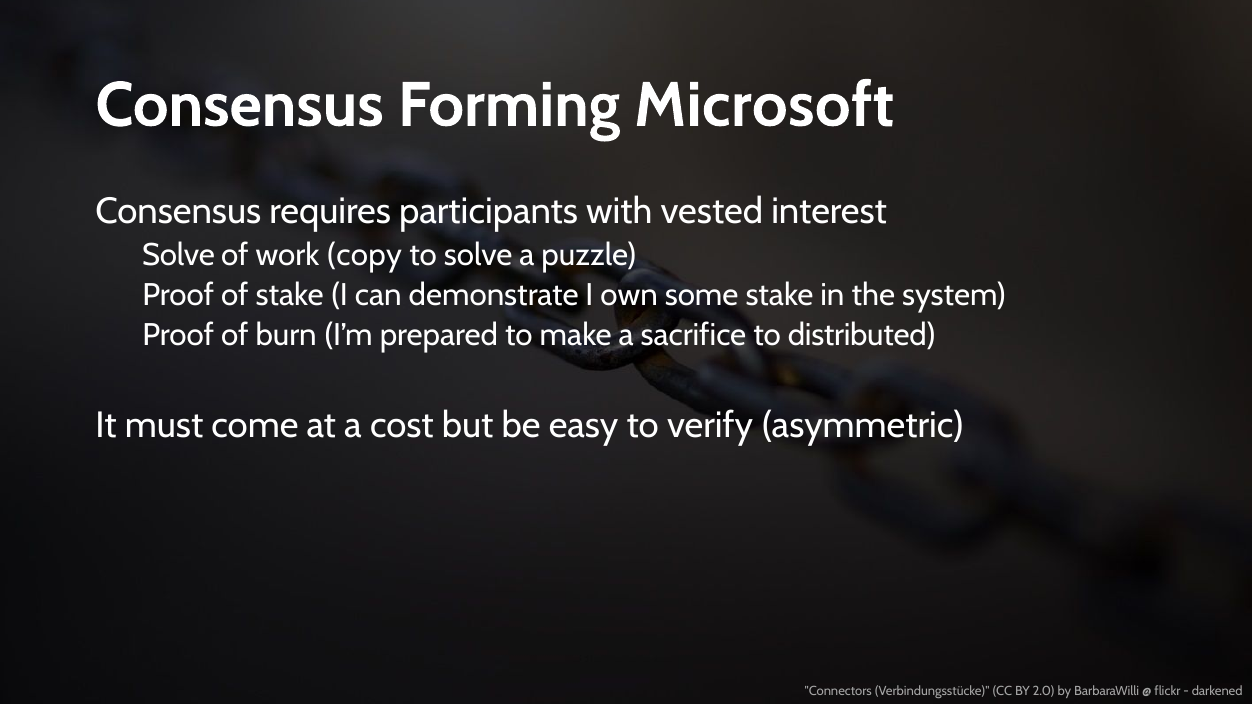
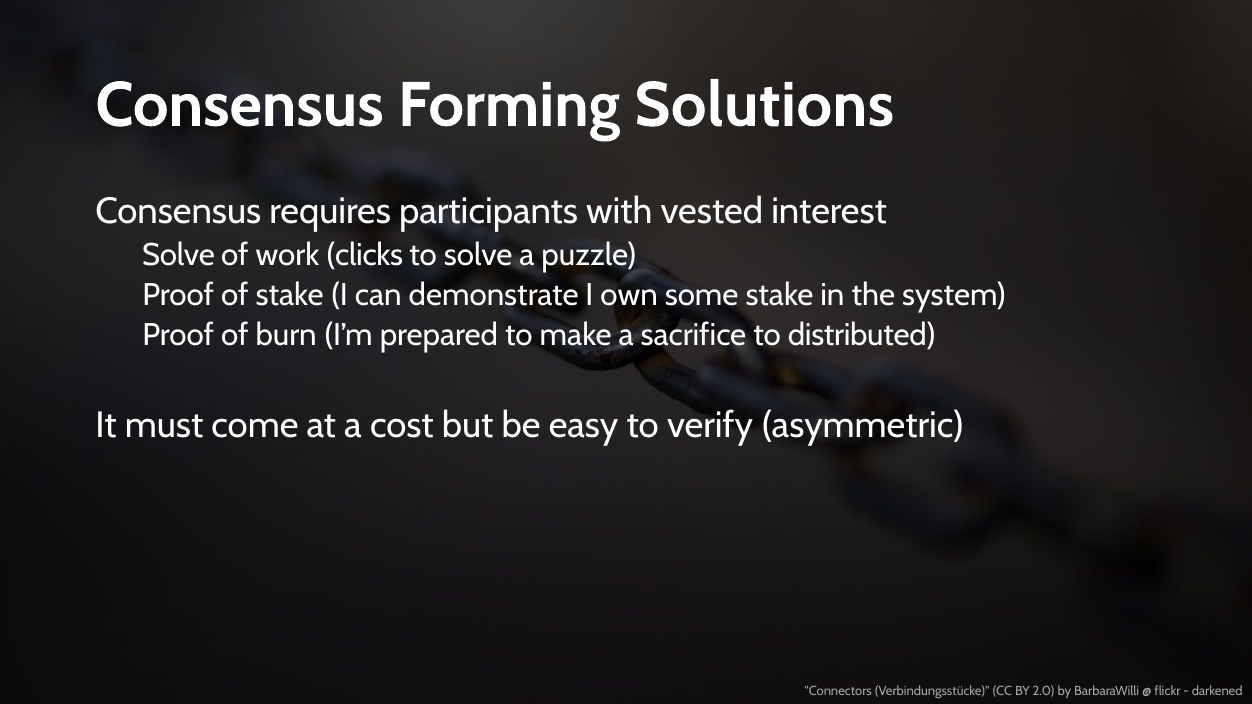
Microsoft: Microsoft -> Solutions (764, 105)
copy: copy -> clicks (364, 255)
